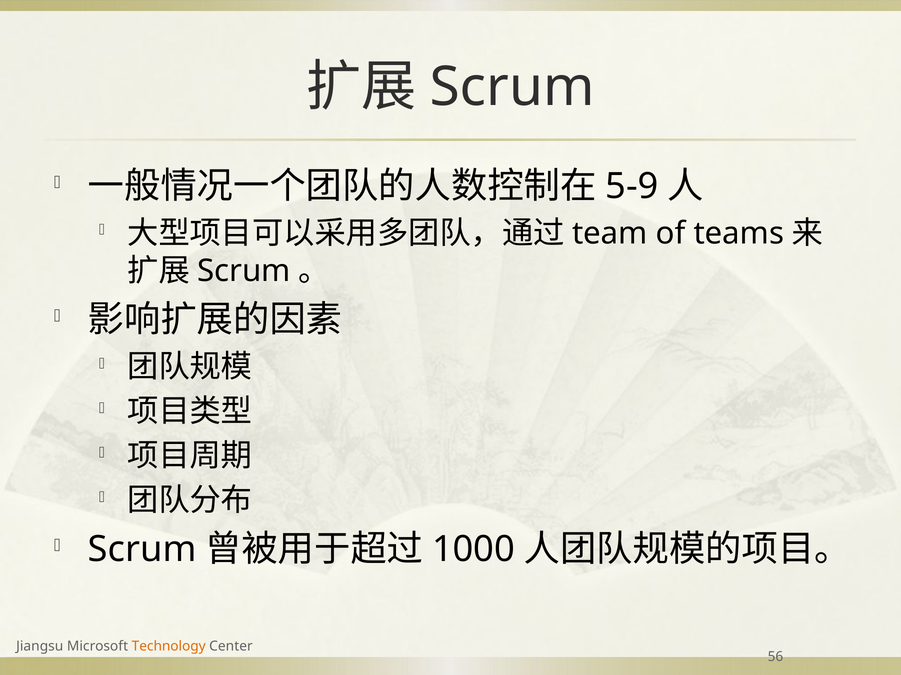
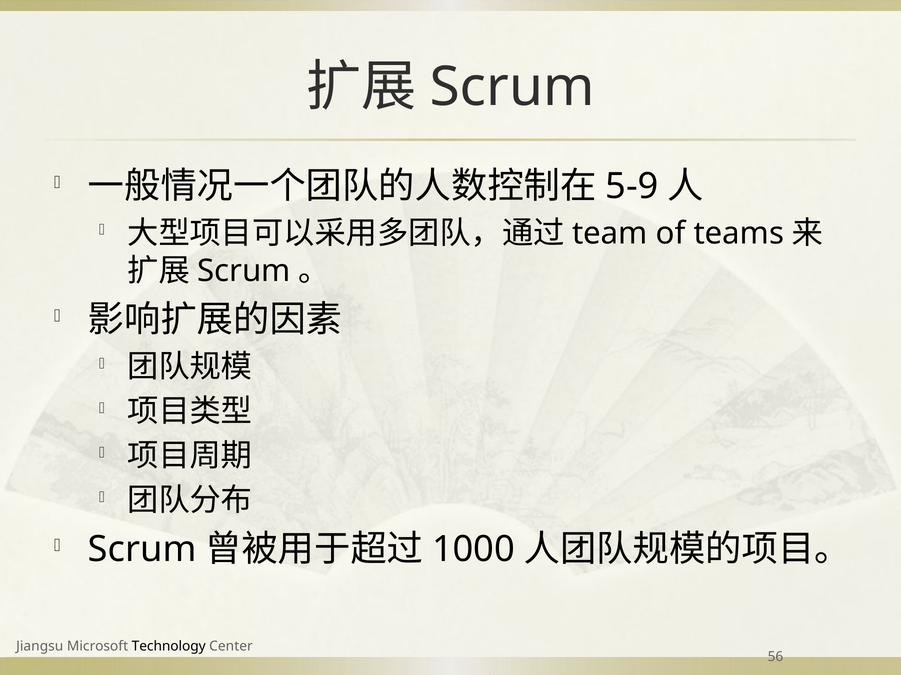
Technology colour: orange -> black (169, 647)
